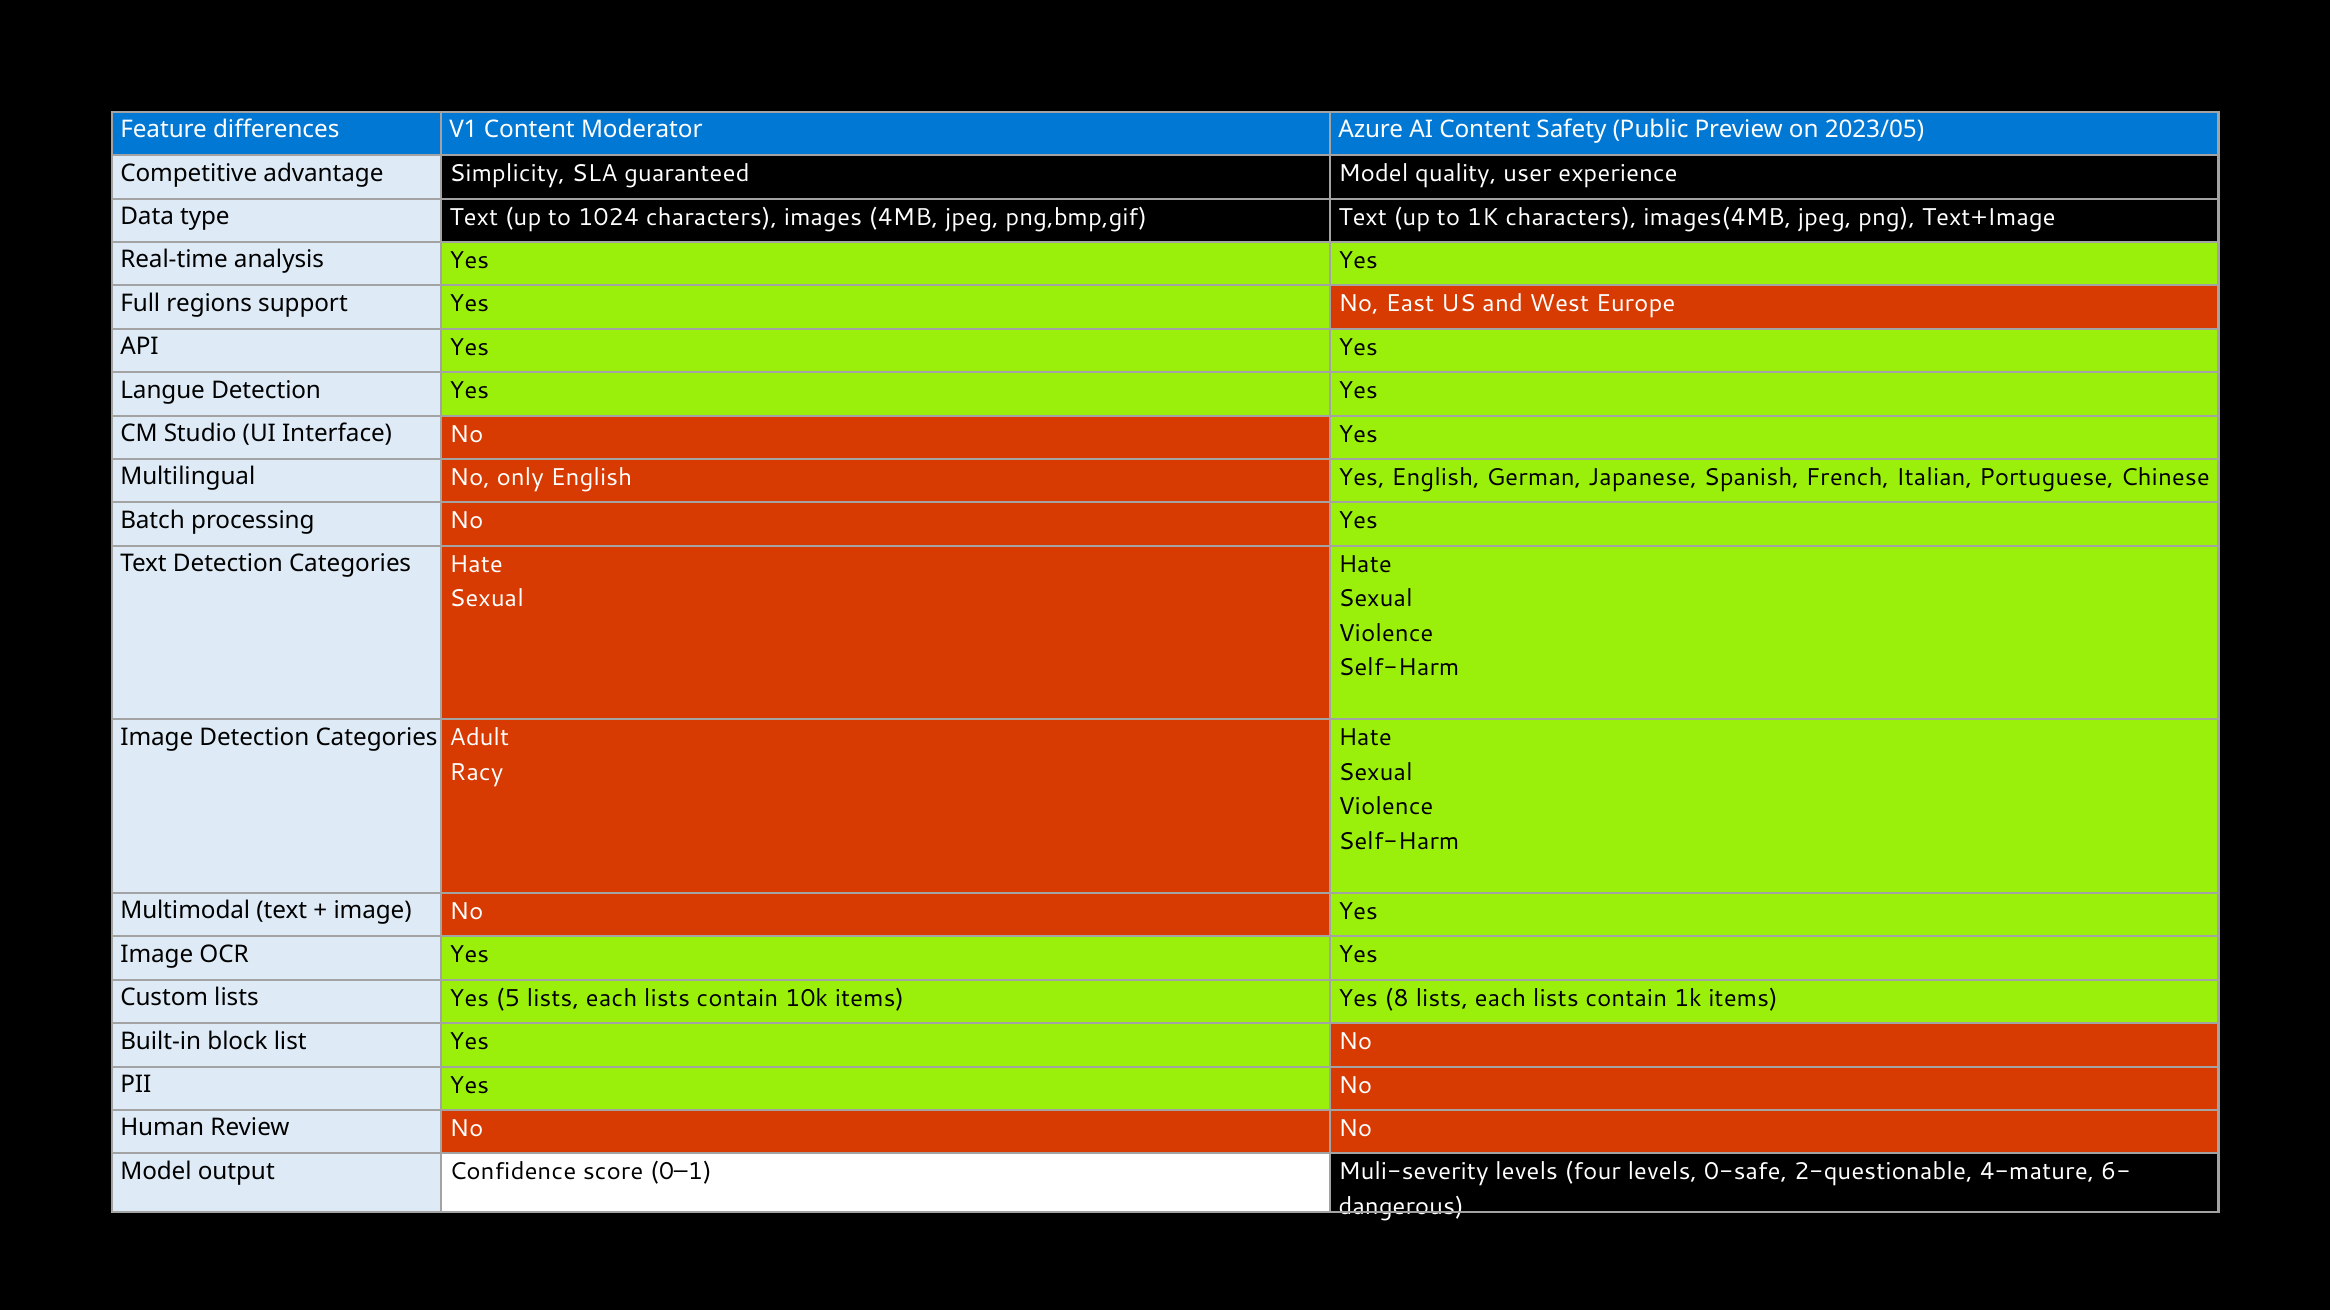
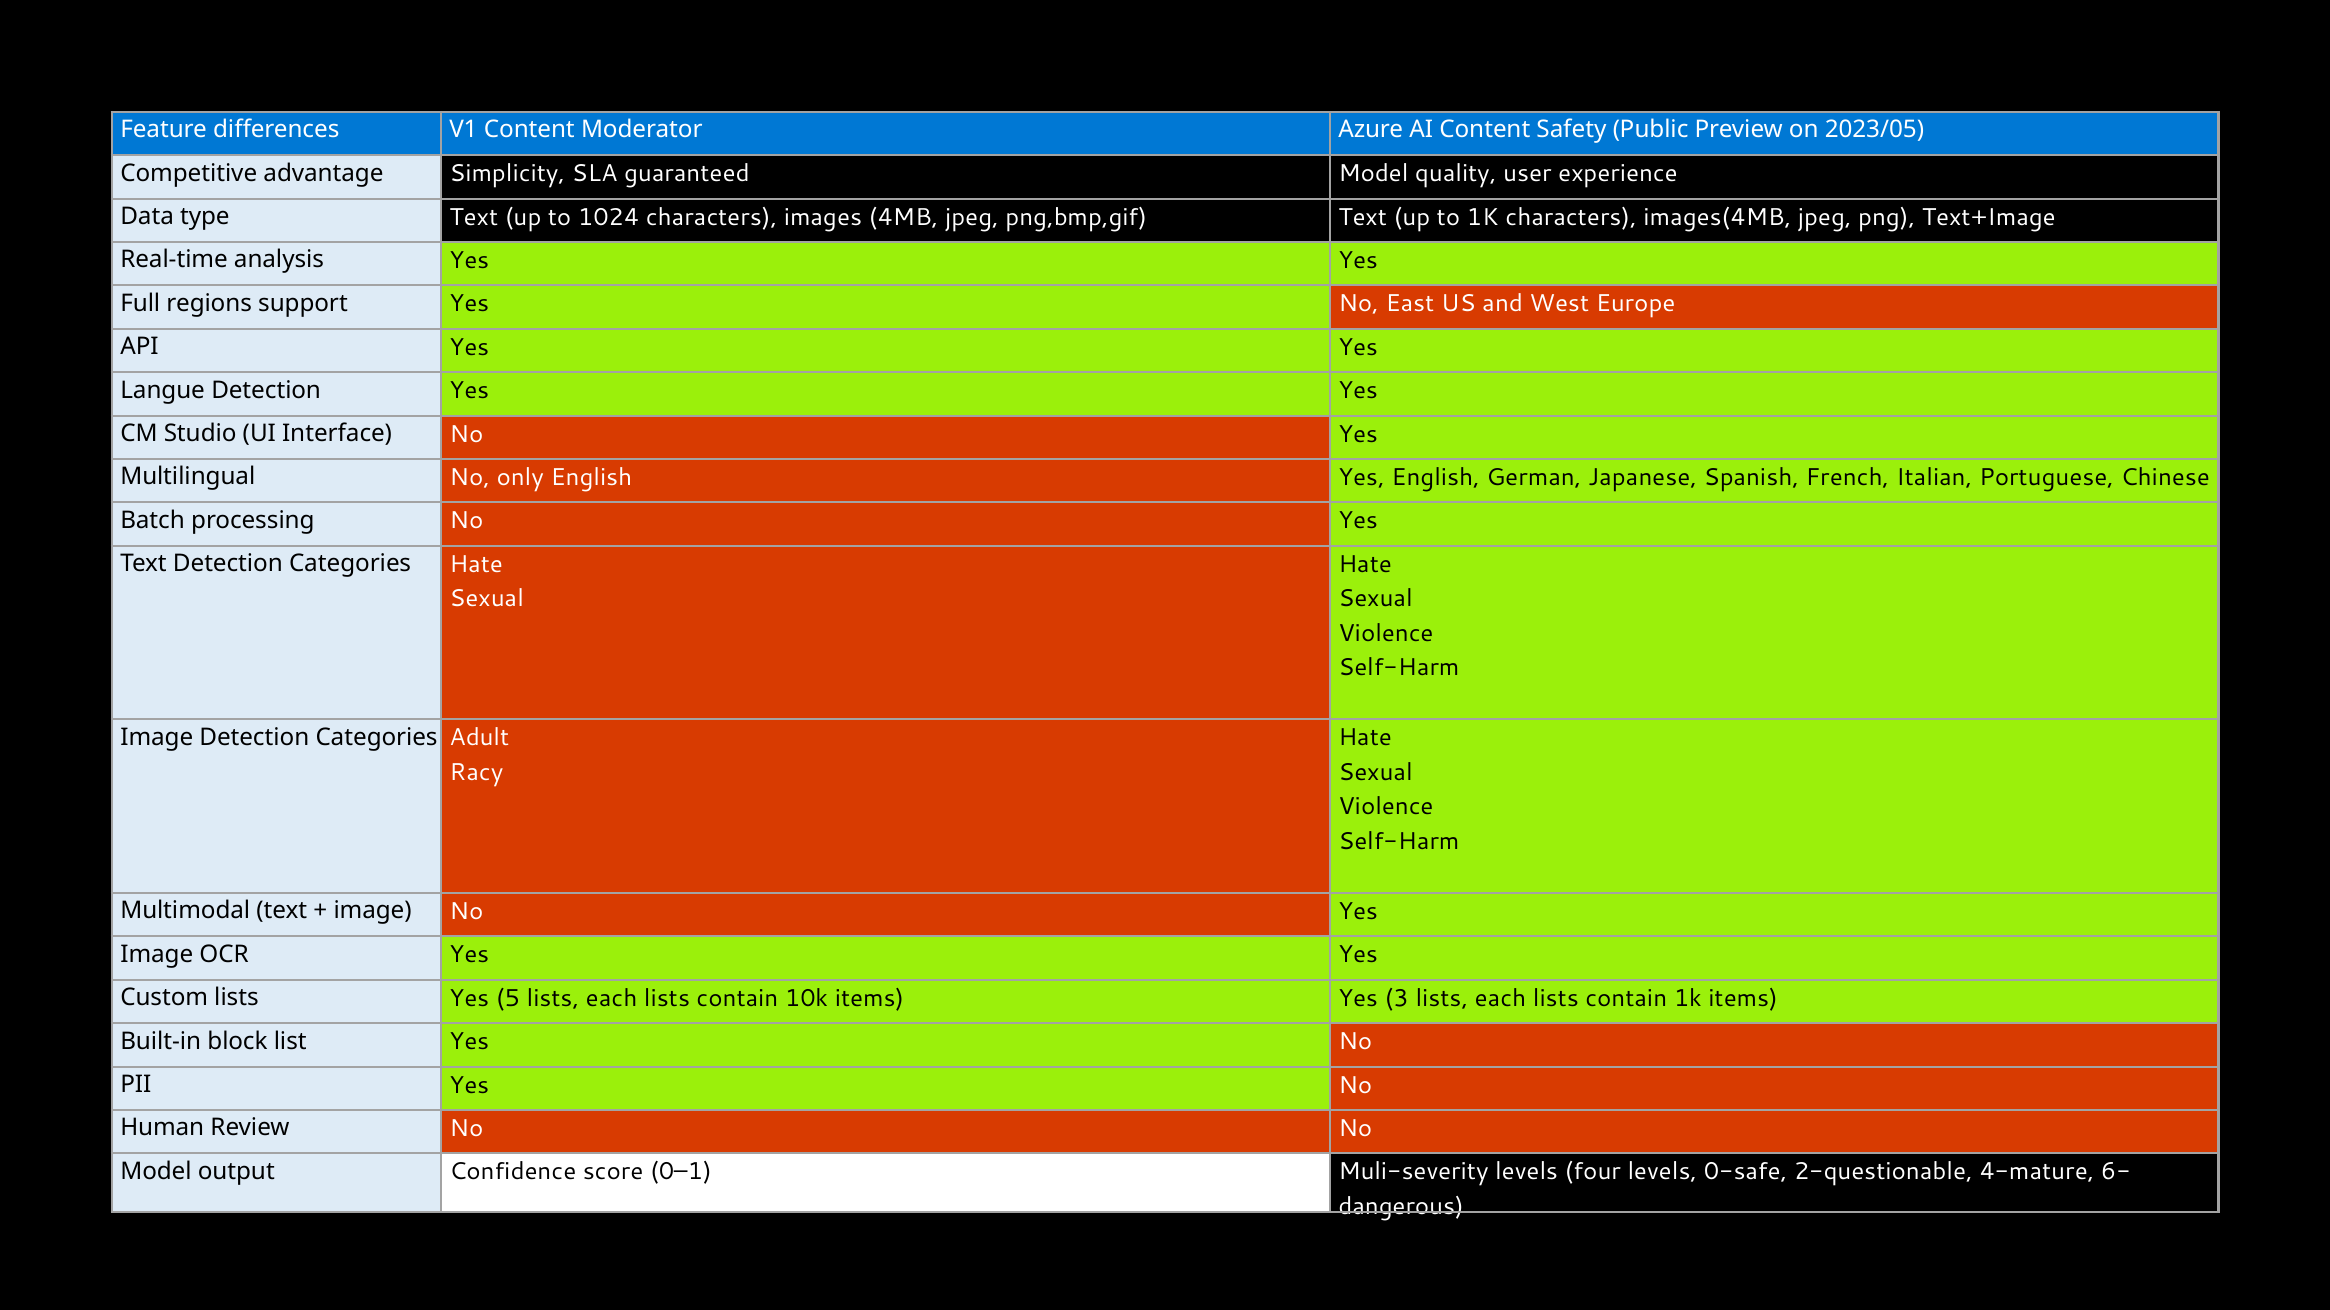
8: 8 -> 3 (1397, 999)
